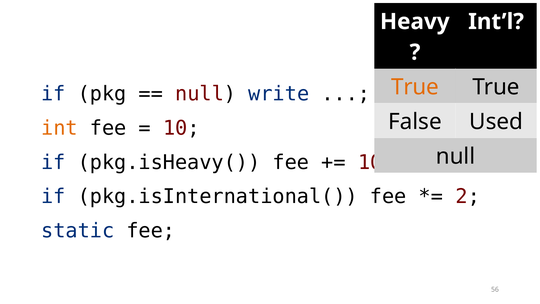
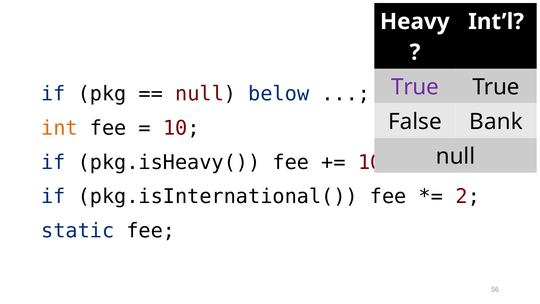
True colour: orange -> purple (415, 87)
write: write -> below (279, 94)
Used: Used -> Bank (496, 122)
